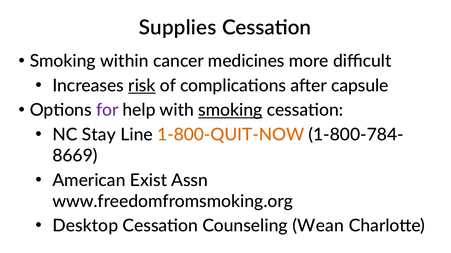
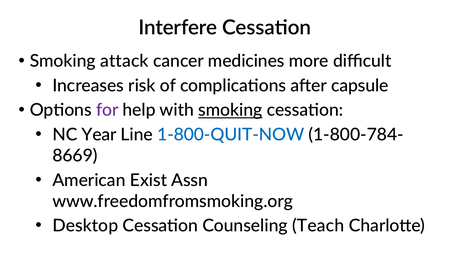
Supplies: Supplies -> Interfere (178, 28)
within: within -> attack (124, 61)
risk underline: present -> none (142, 86)
Stay: Stay -> Year (99, 135)
1-800-QUIT-NOW colour: orange -> blue (231, 135)
Wean: Wean -> Teach (318, 226)
